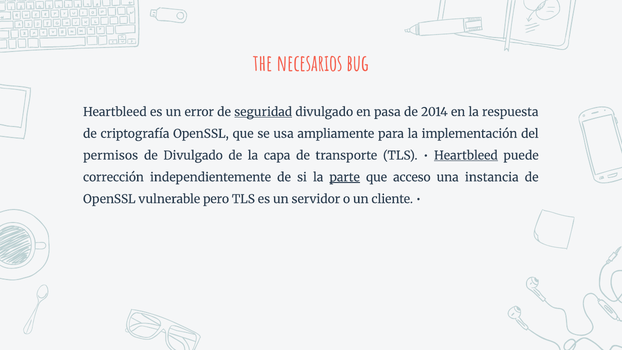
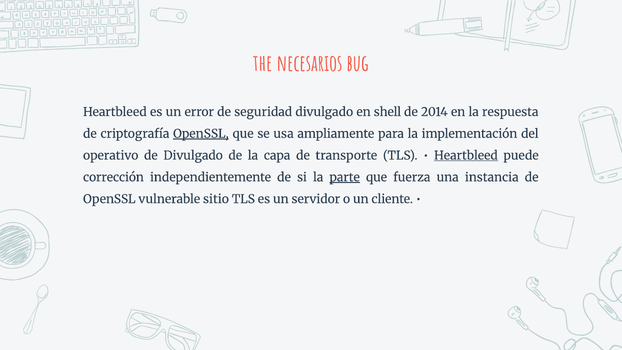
seguridad underline: present -> none (263, 112)
pasa: pasa -> shell (387, 112)
OpenSSL underline: none -> present (201, 134)
permisos: permisos -> operativo (111, 156)
acceso: acceso -> fuerza (412, 177)
pero: pero -> sitio (216, 199)
